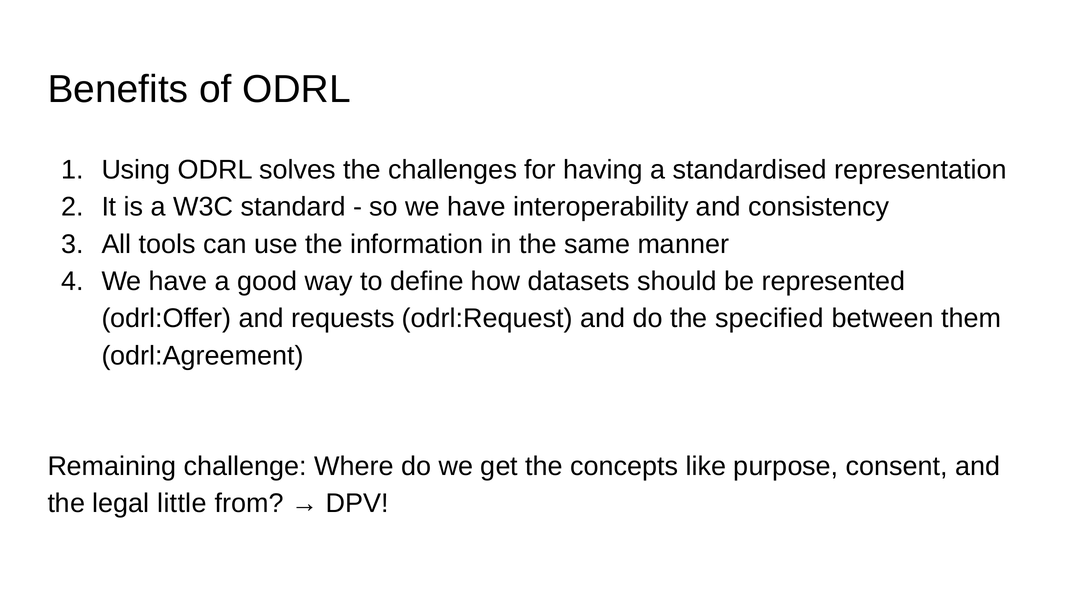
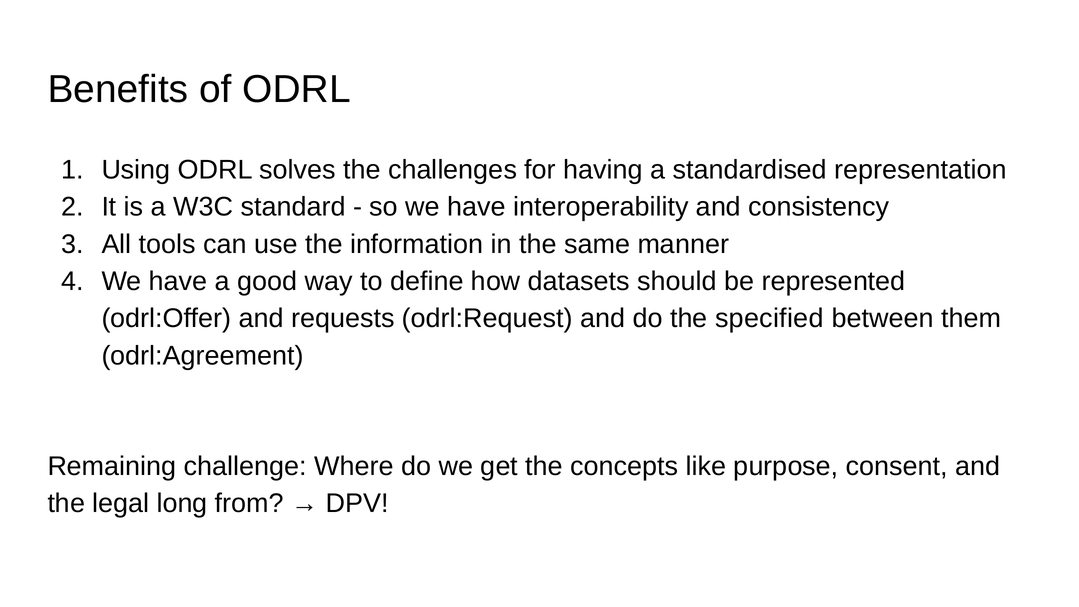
little: little -> long (182, 503)
